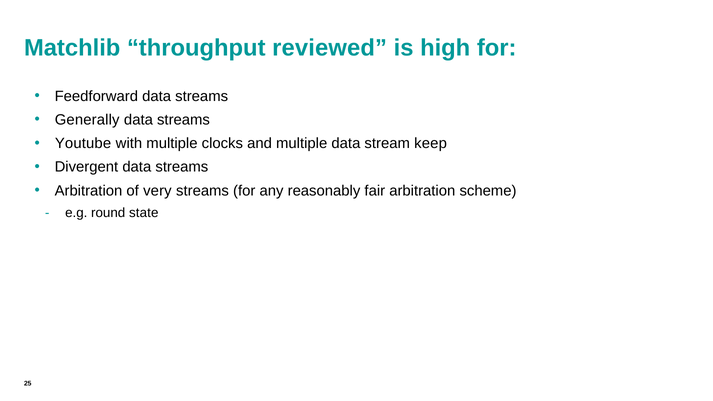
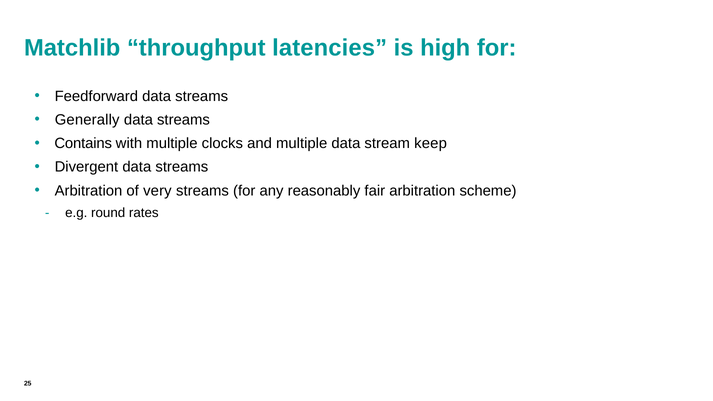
reviewed: reviewed -> latencies (330, 48)
Youtube: Youtube -> Contains (83, 143)
state: state -> rates (144, 213)
